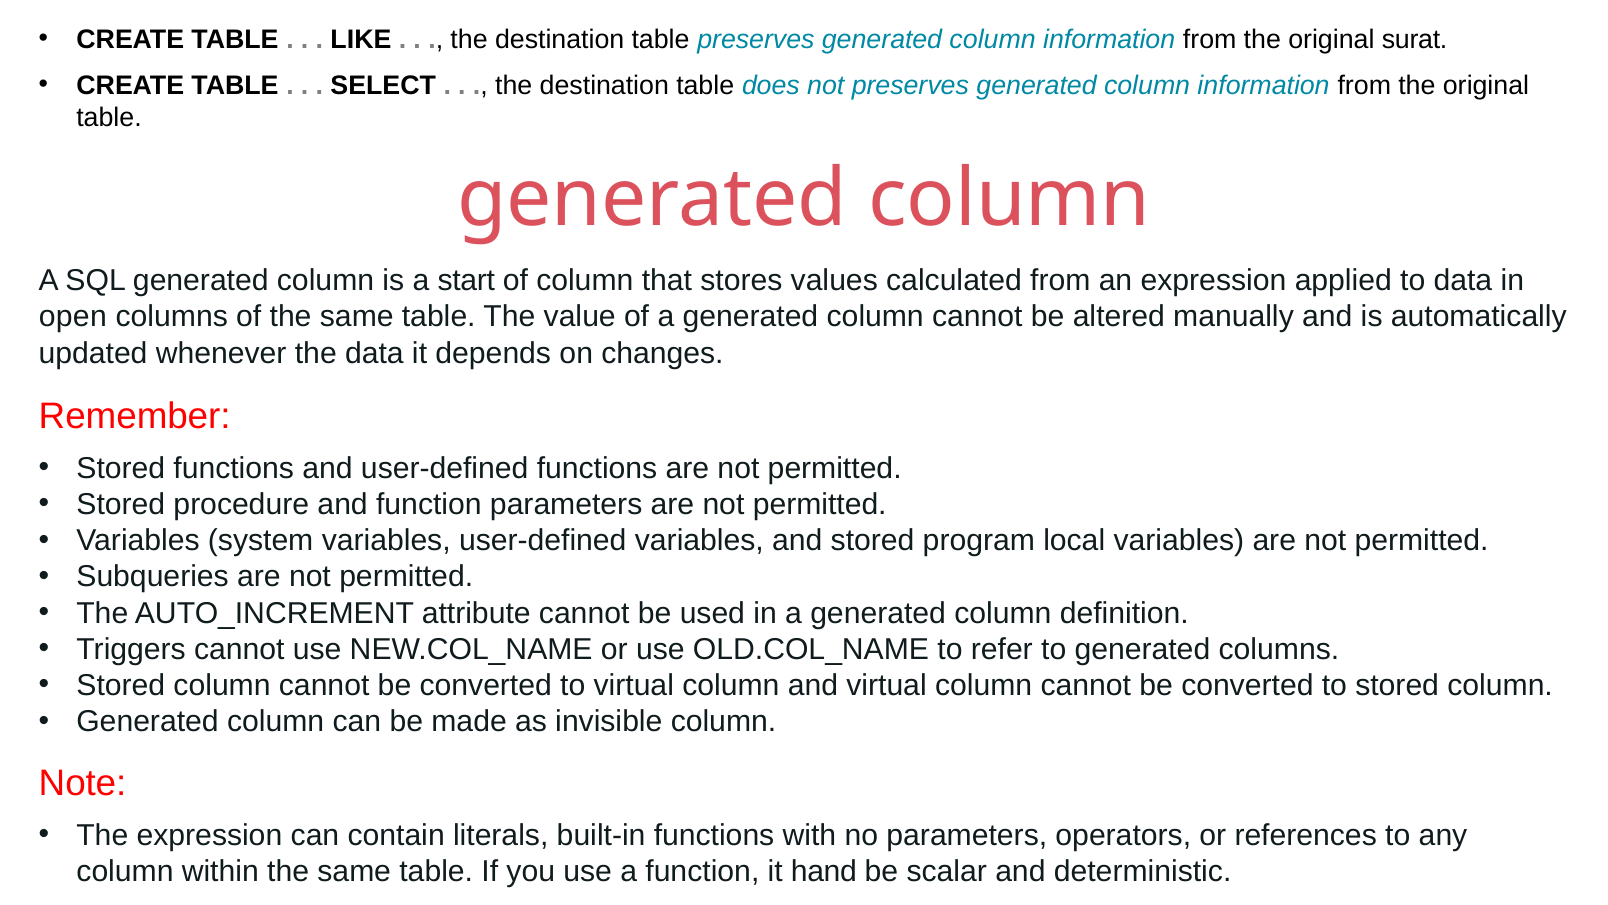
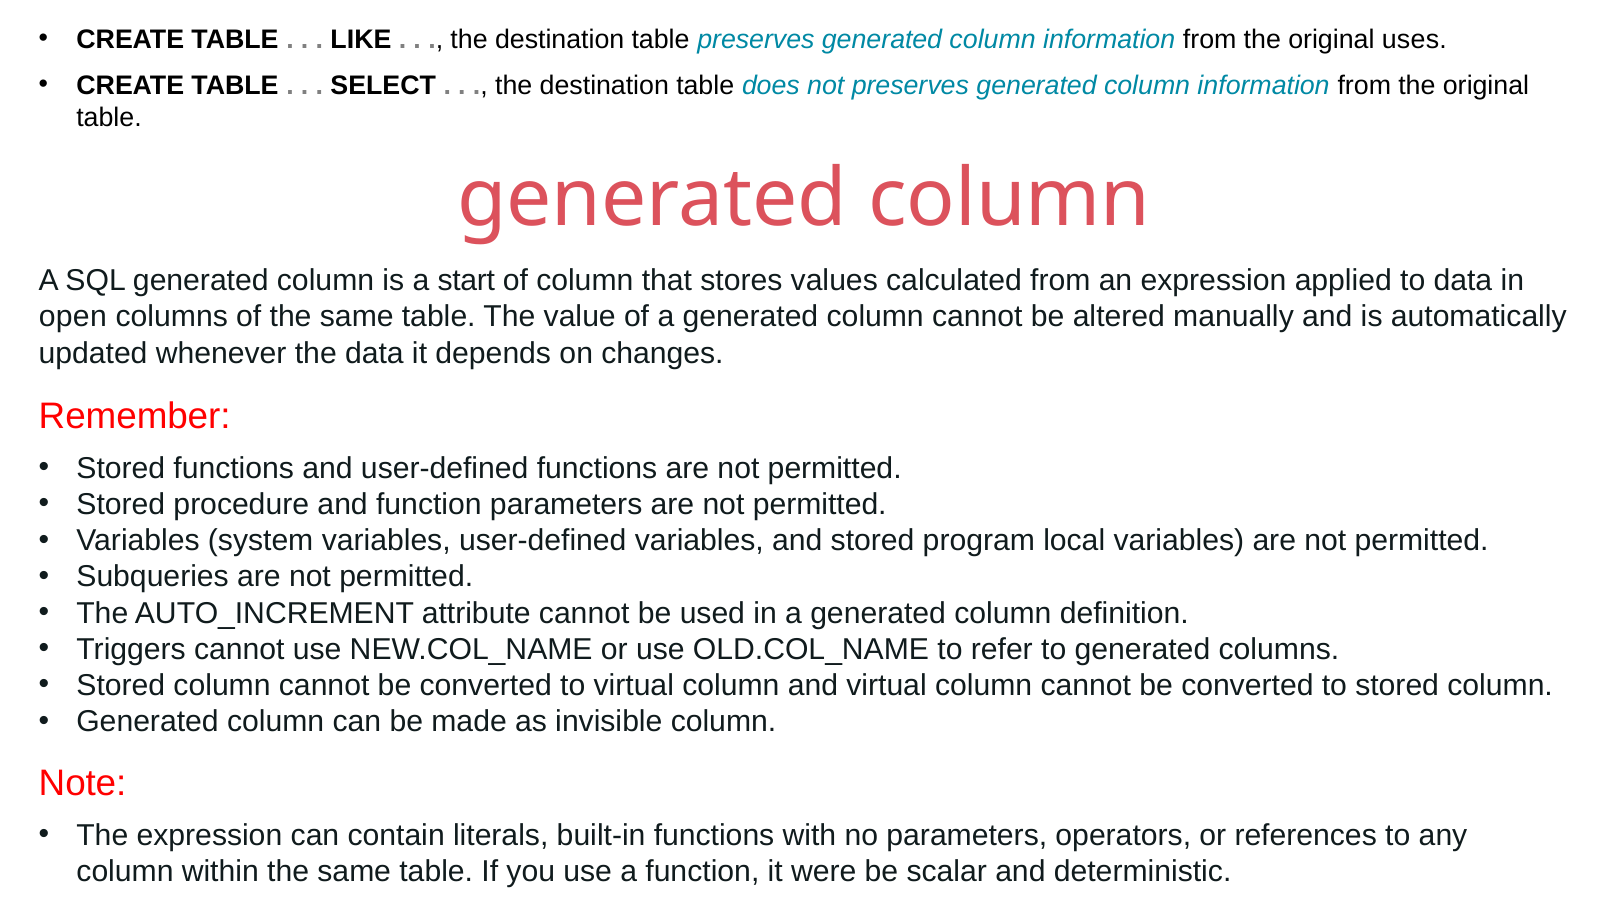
surat: surat -> uses (1414, 39)
hand: hand -> were (824, 871)
